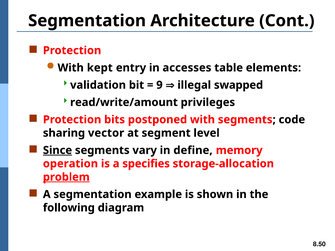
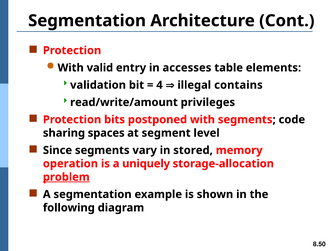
kept: kept -> valid (100, 68)
9: 9 -> 4 (159, 85)
swapped: swapped -> contains (238, 85)
vector: vector -> spaces (106, 133)
Since underline: present -> none (57, 150)
define: define -> stored (193, 150)
specifies: specifies -> uniquely (146, 164)
